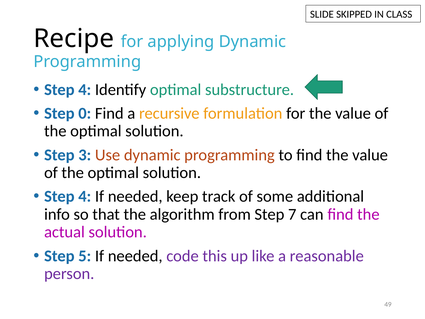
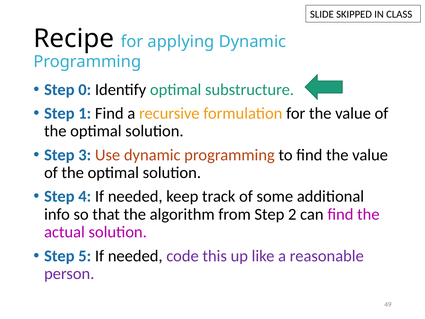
4: 4 -> 0 (85, 90)
0: 0 -> 1 (85, 113)
7: 7 -> 2 (292, 214)
